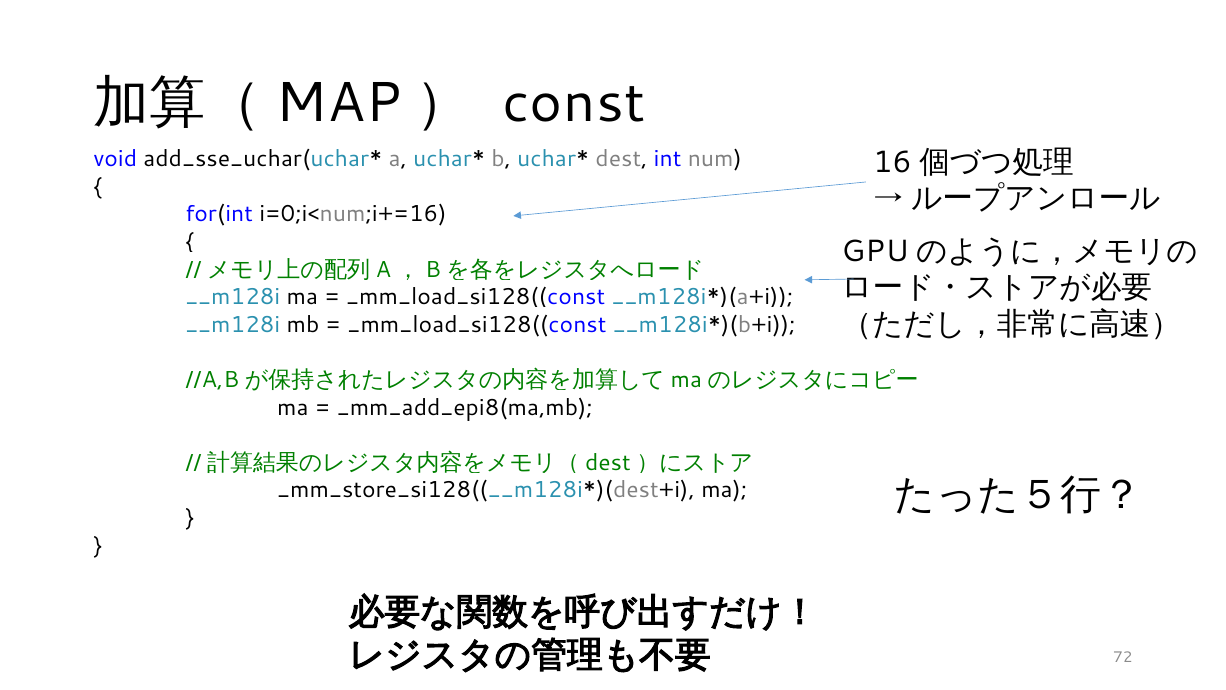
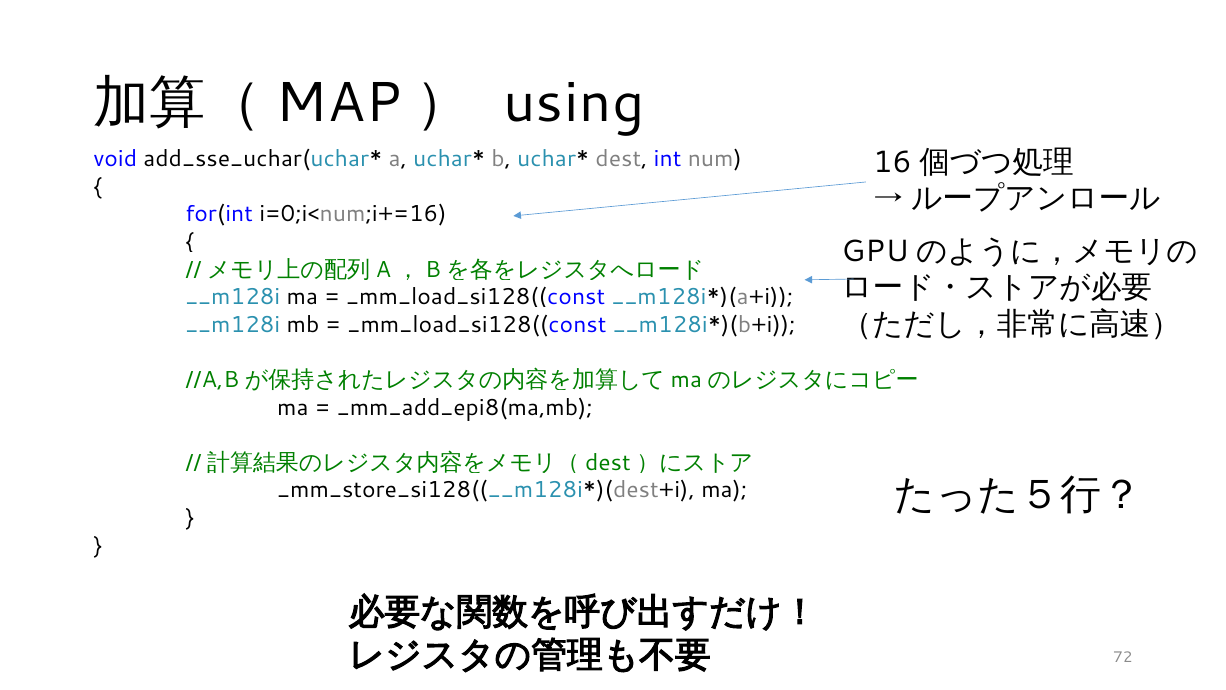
const: const -> using (574, 103)
